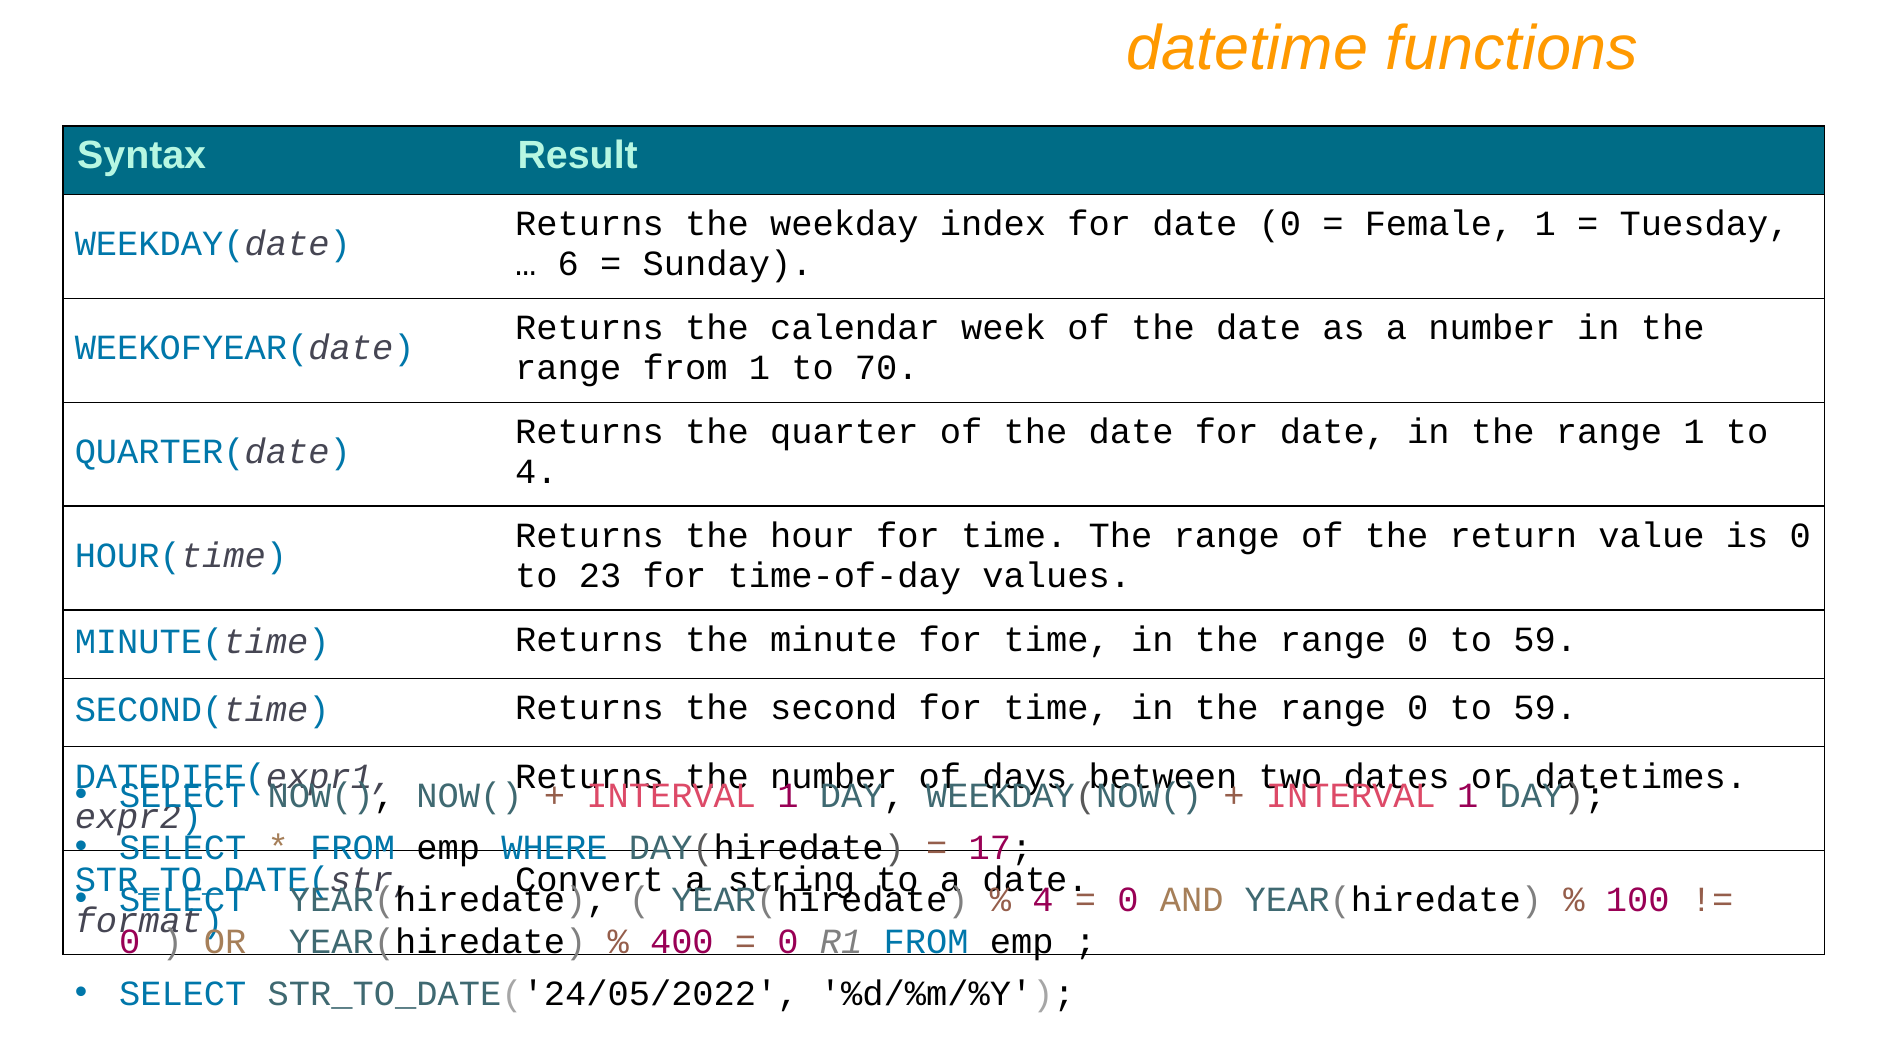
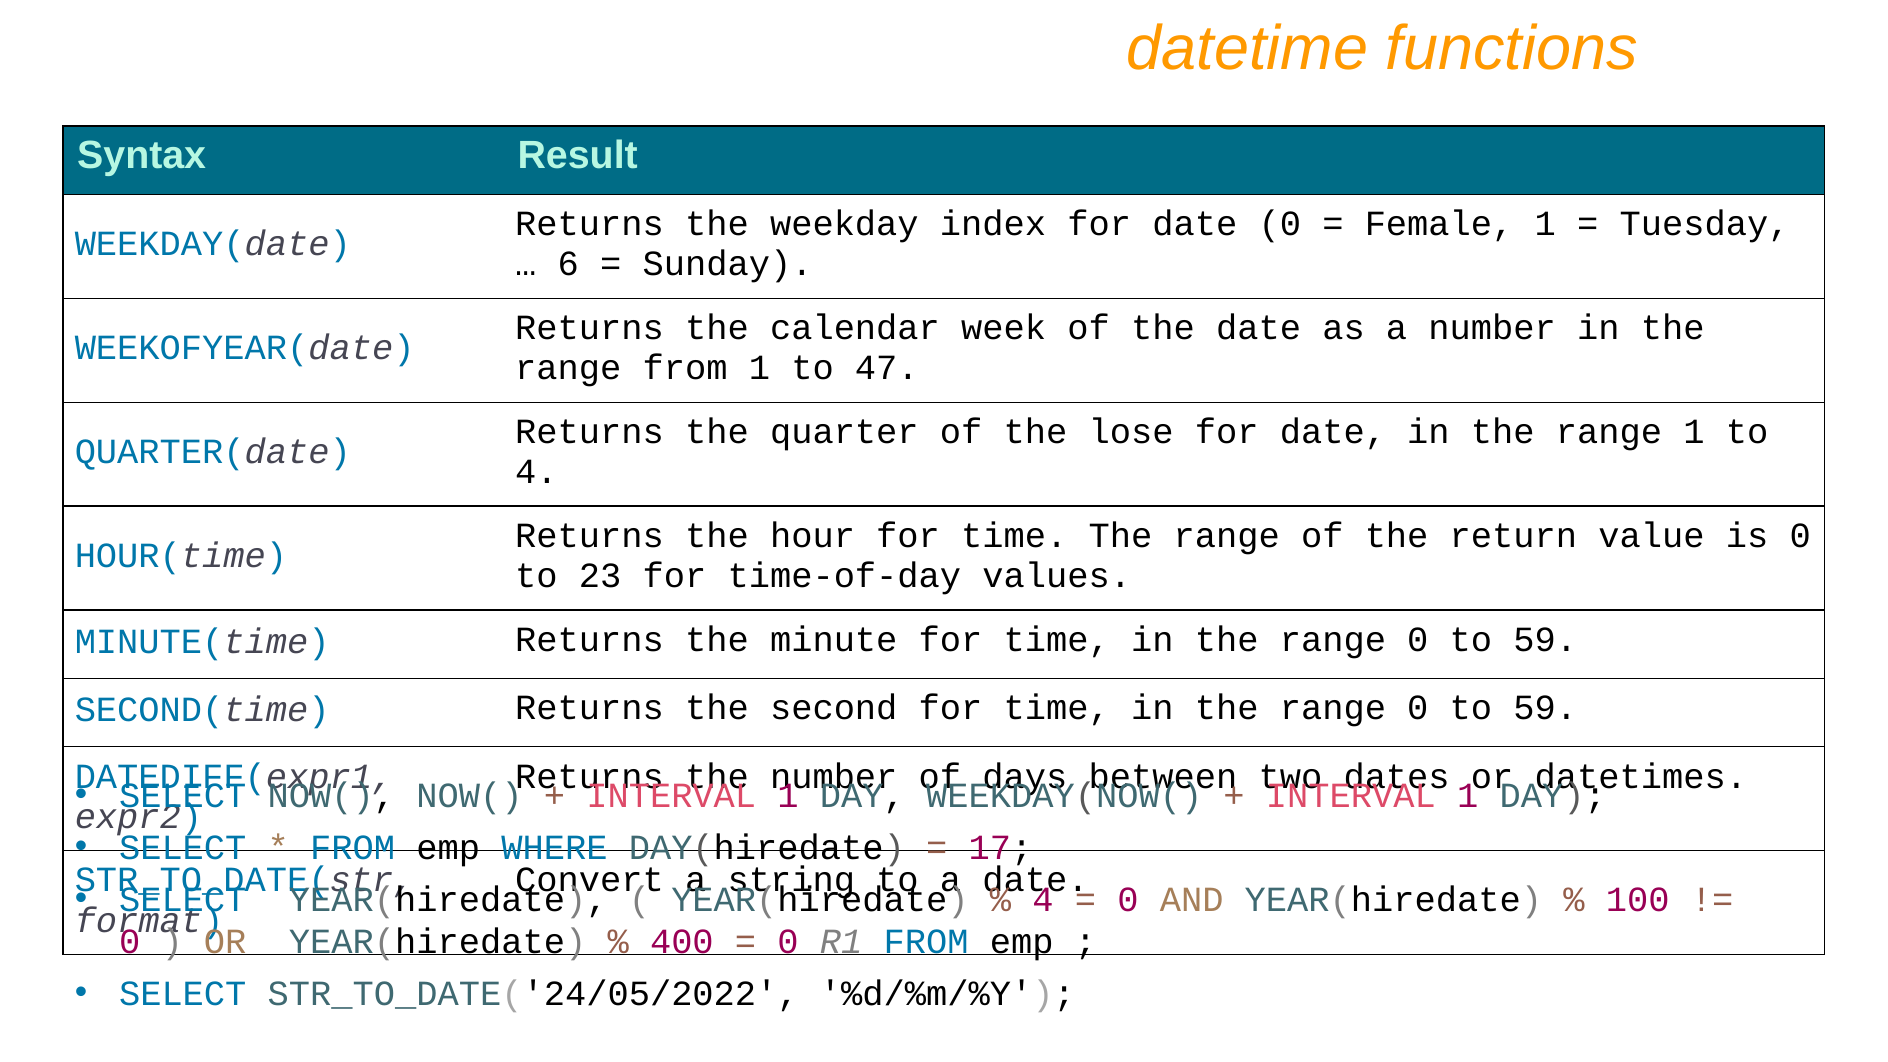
70: 70 -> 47 (887, 368)
quarter of the date: date -> lose (1131, 432)
